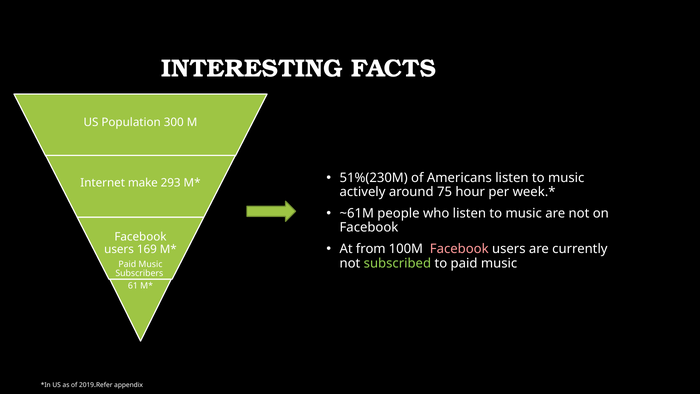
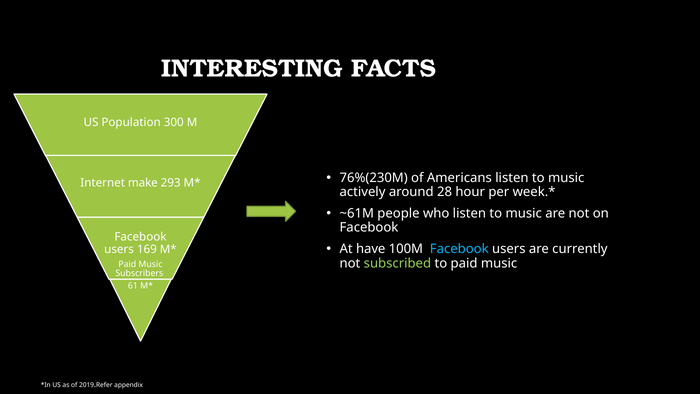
51%(230M: 51%(230M -> 76%(230M (374, 178)
75: 75 -> 28 (445, 192)
from: from -> have (371, 249)
Facebook colour: pink -> light blue (459, 249)
